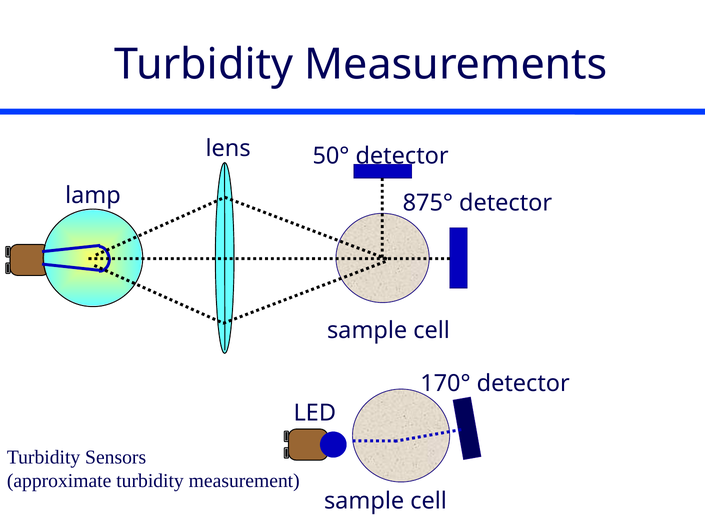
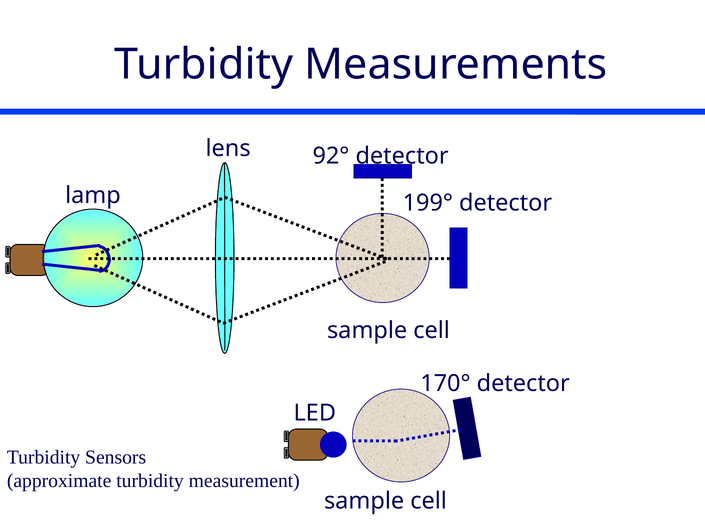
50°: 50° -> 92° (331, 156)
875°: 875° -> 199° (428, 203)
